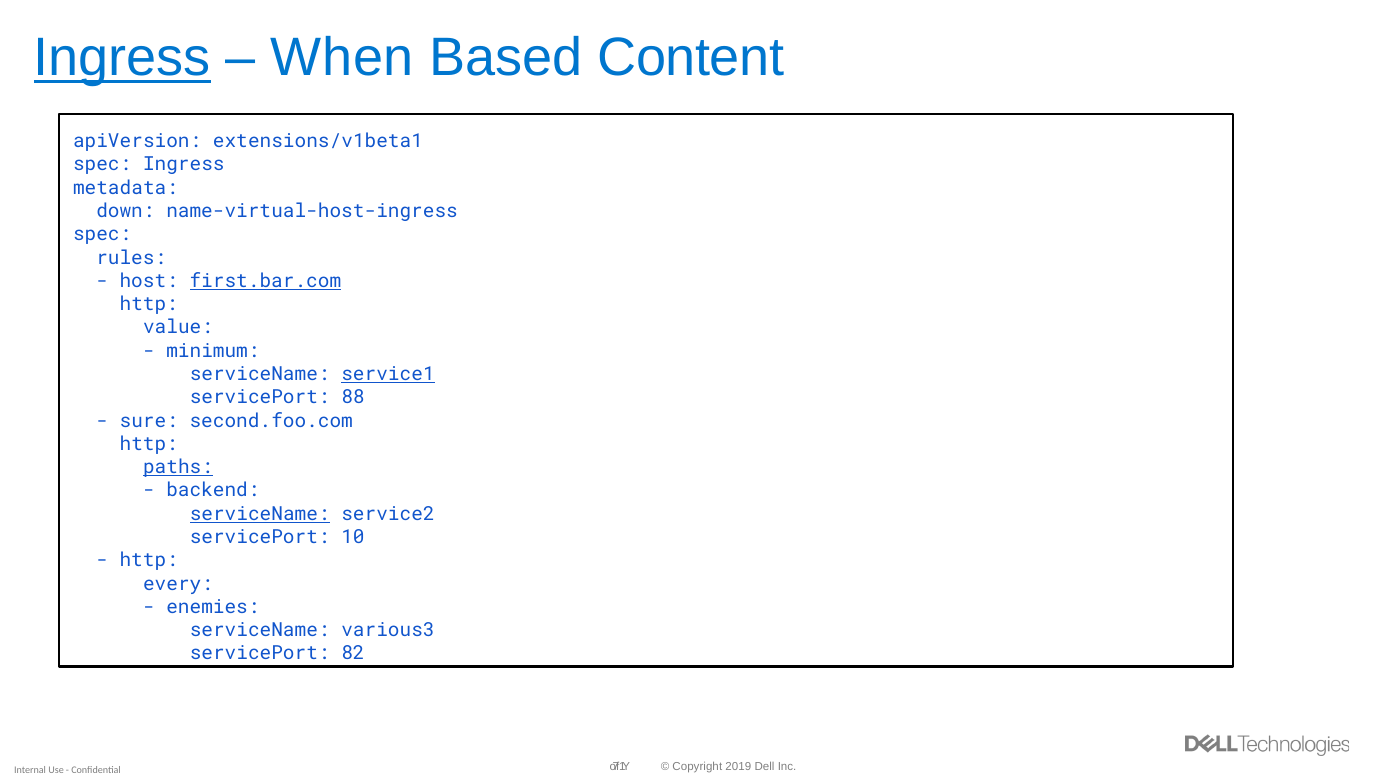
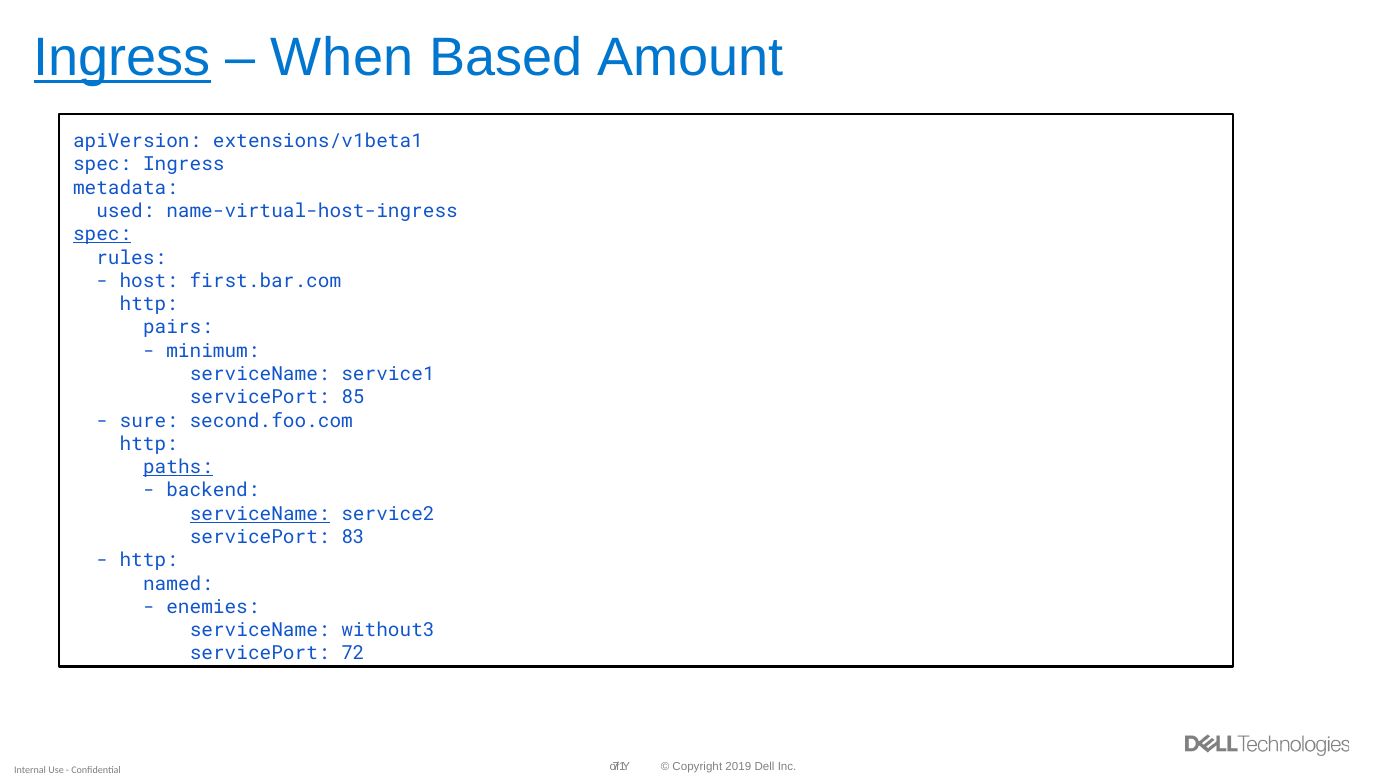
Content: Content -> Amount (691, 58)
down: down -> used (125, 211)
spec underline: none -> present (102, 234)
first.bar.com underline: present -> none (265, 281)
value: value -> pairs (178, 328)
service1 underline: present -> none (388, 374)
88: 88 -> 85 (353, 398)
10: 10 -> 83 (353, 537)
every: every -> named (178, 584)
various3: various3 -> without3 (388, 630)
82: 82 -> 72 (353, 654)
